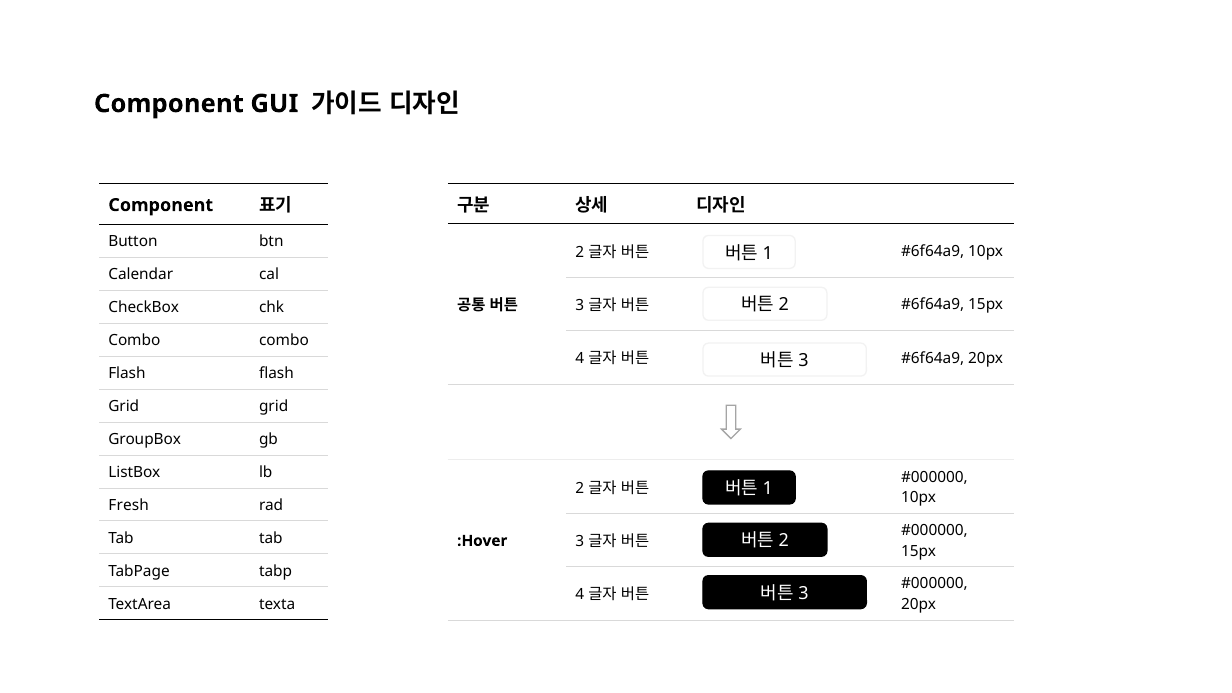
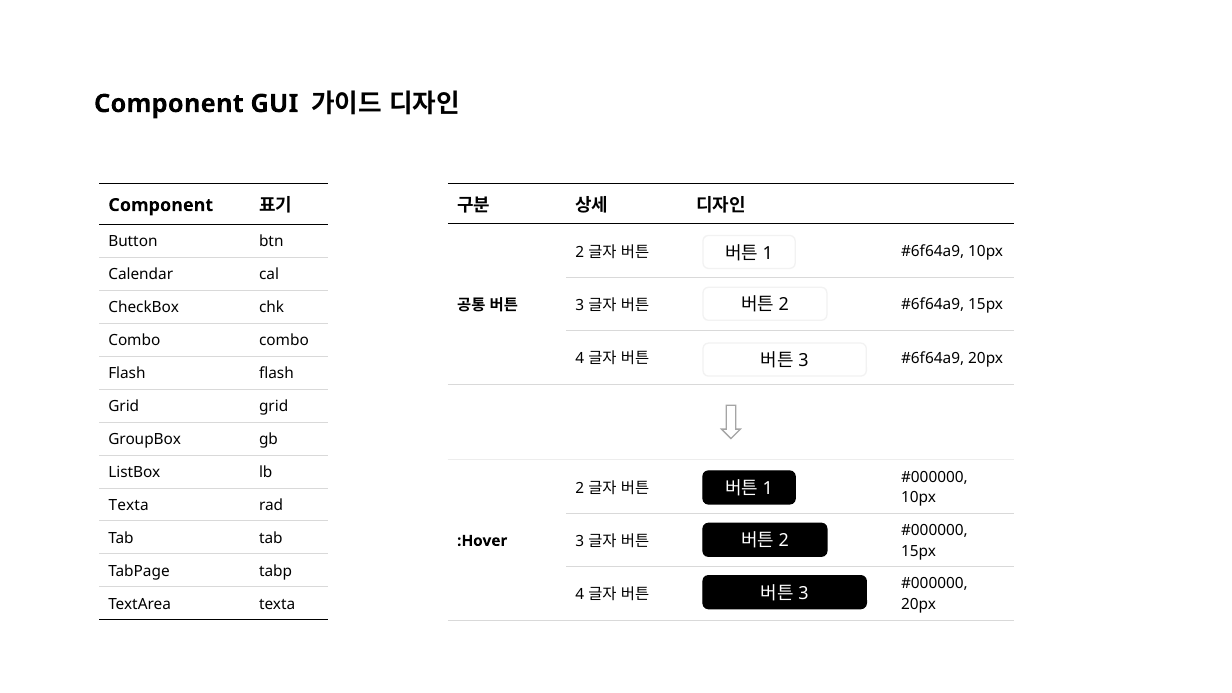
Fresh: Fresh -> Texta (129, 505)
